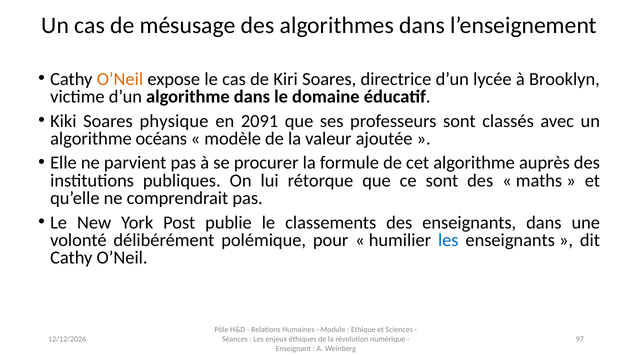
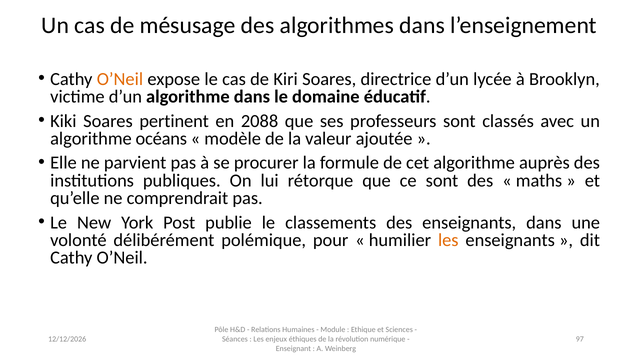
physique: physique -> pertinent (174, 121)
2091: 2091 -> 2088 (260, 121)
les colour: blue -> orange (448, 241)
